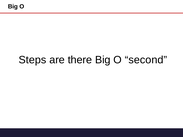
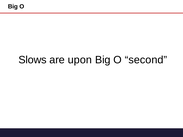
Steps: Steps -> Slows (33, 60)
there: there -> upon (80, 60)
